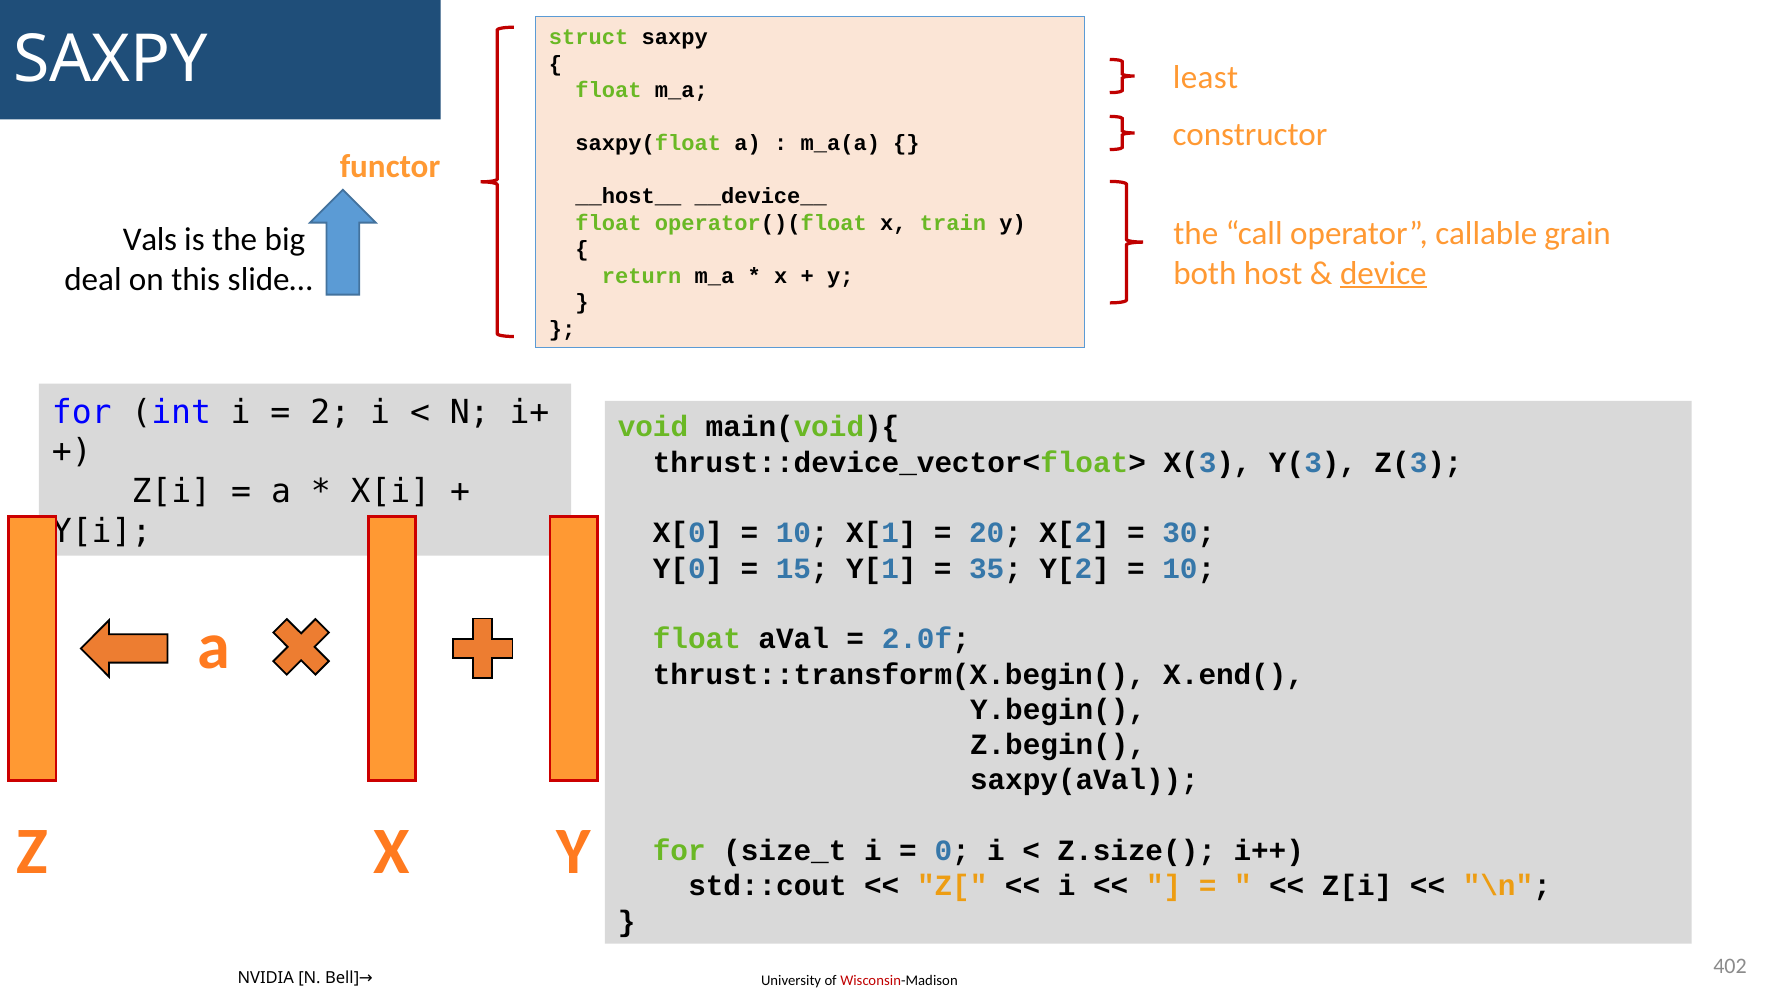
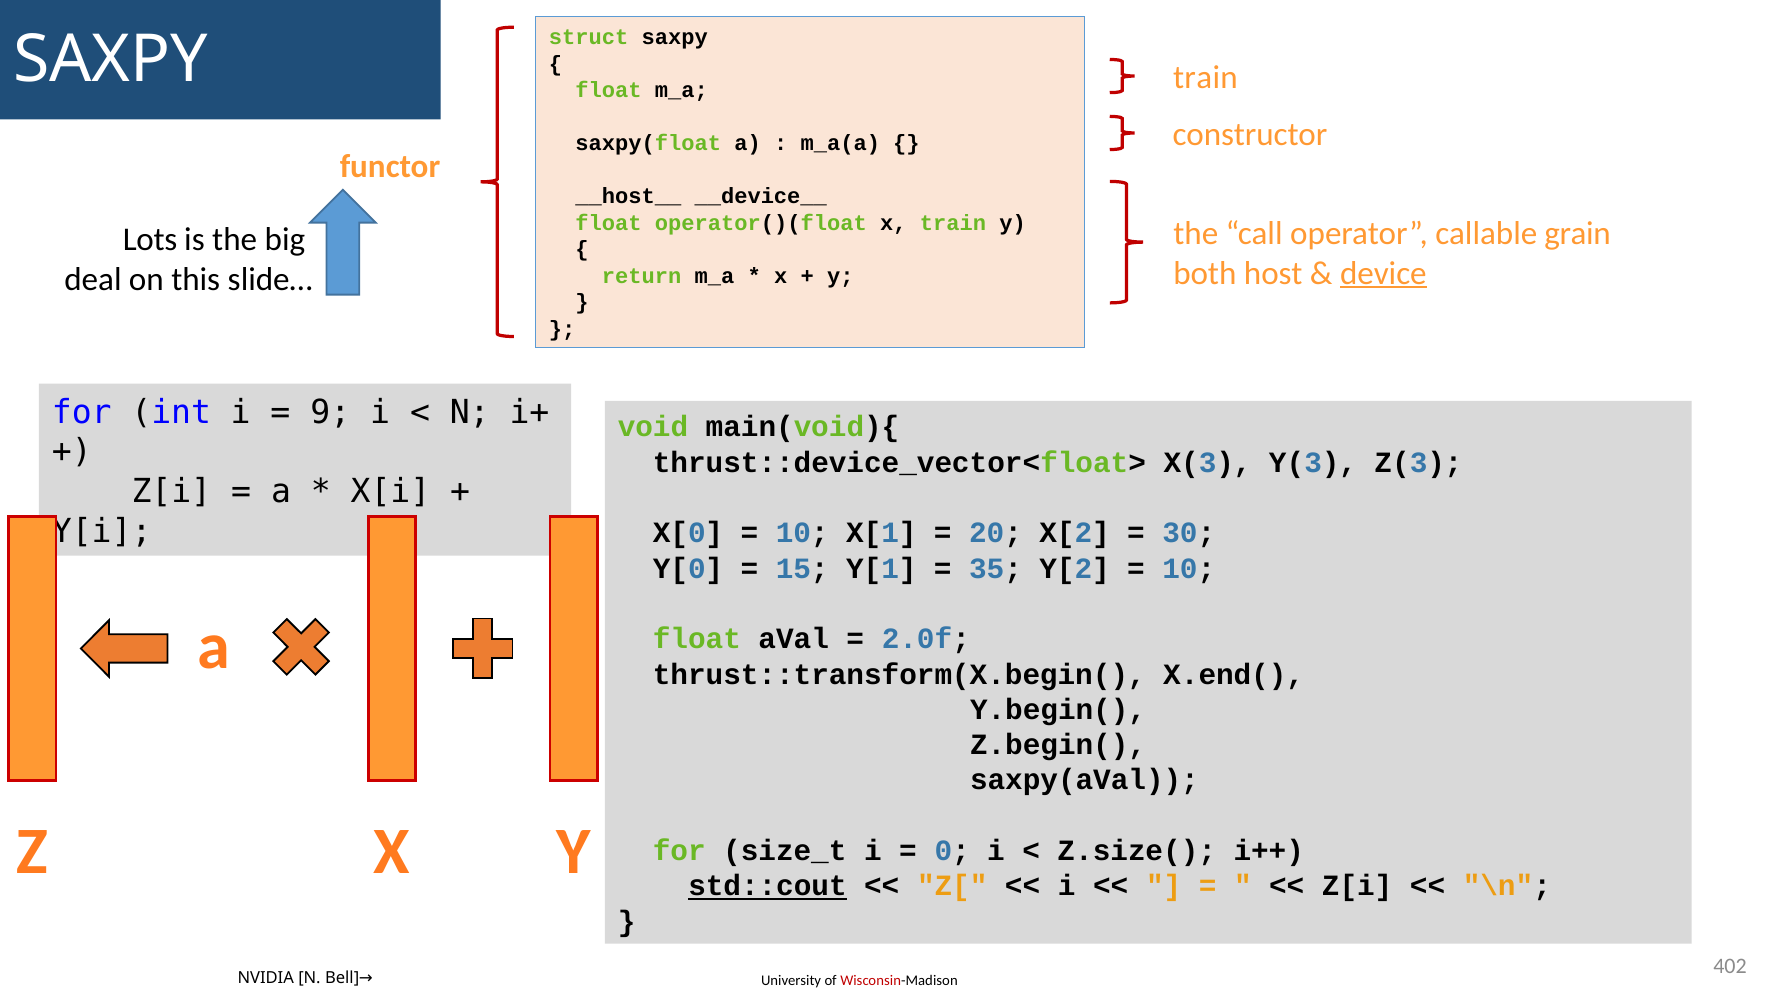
least: least -> train (1205, 78)
Vals: Vals -> Lots (150, 240)
2: 2 -> 9 (330, 412)
std::cout underline: none -> present (767, 886)
